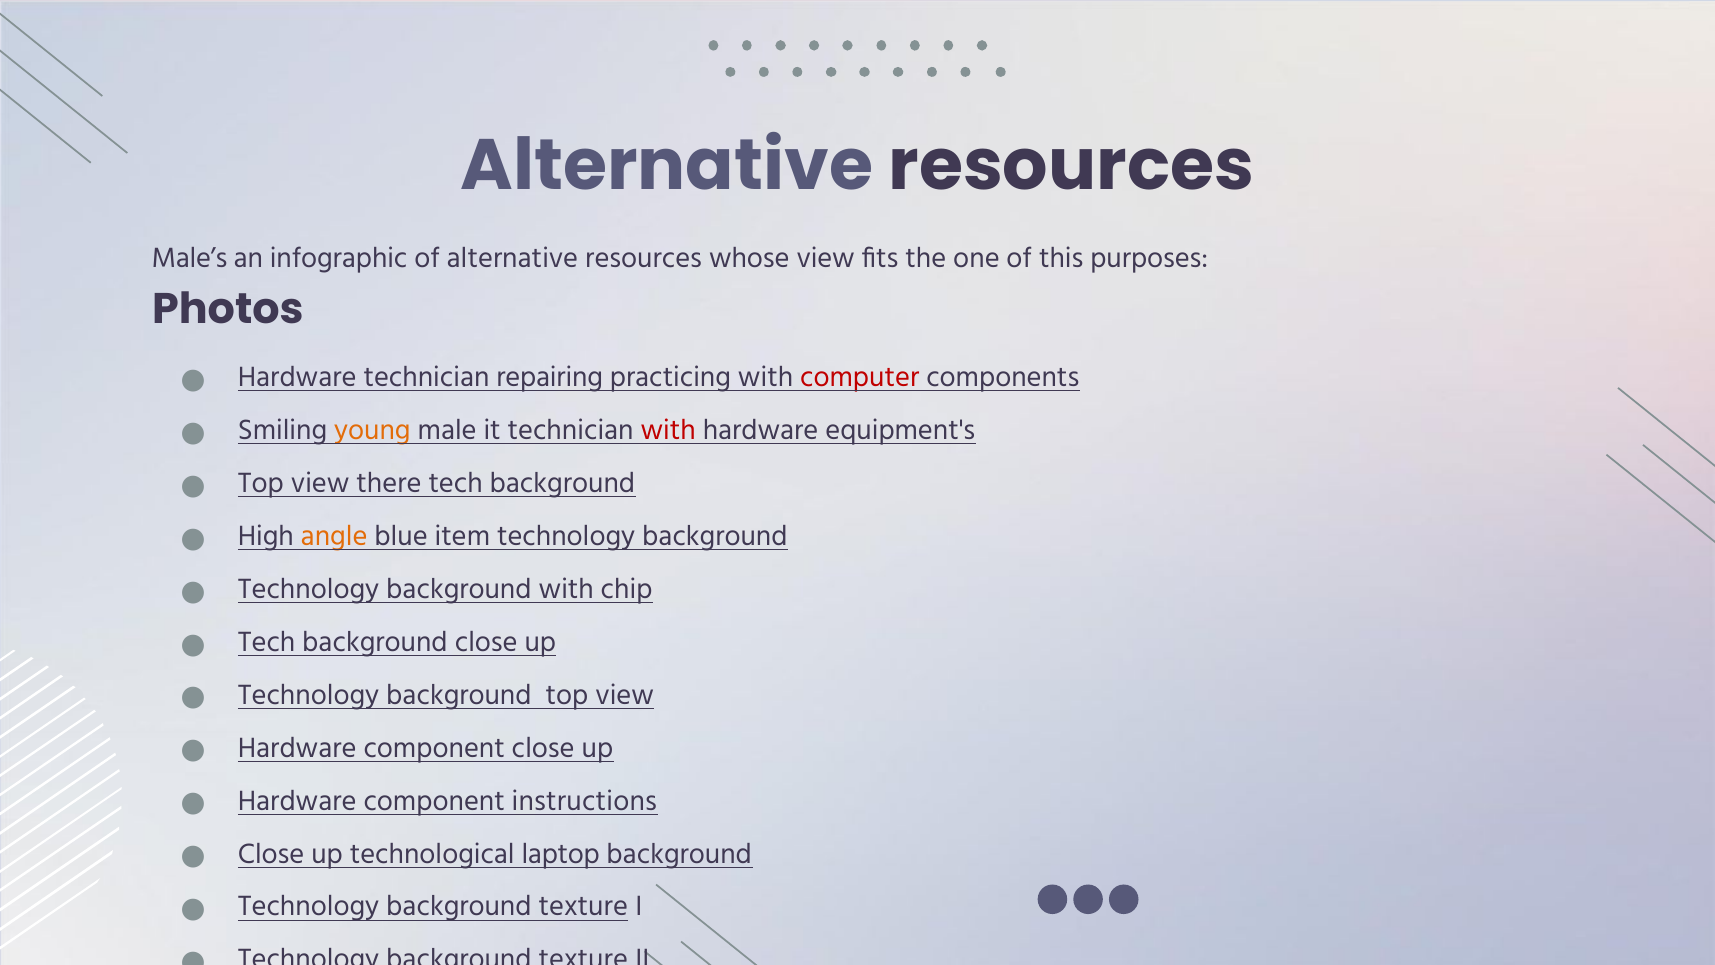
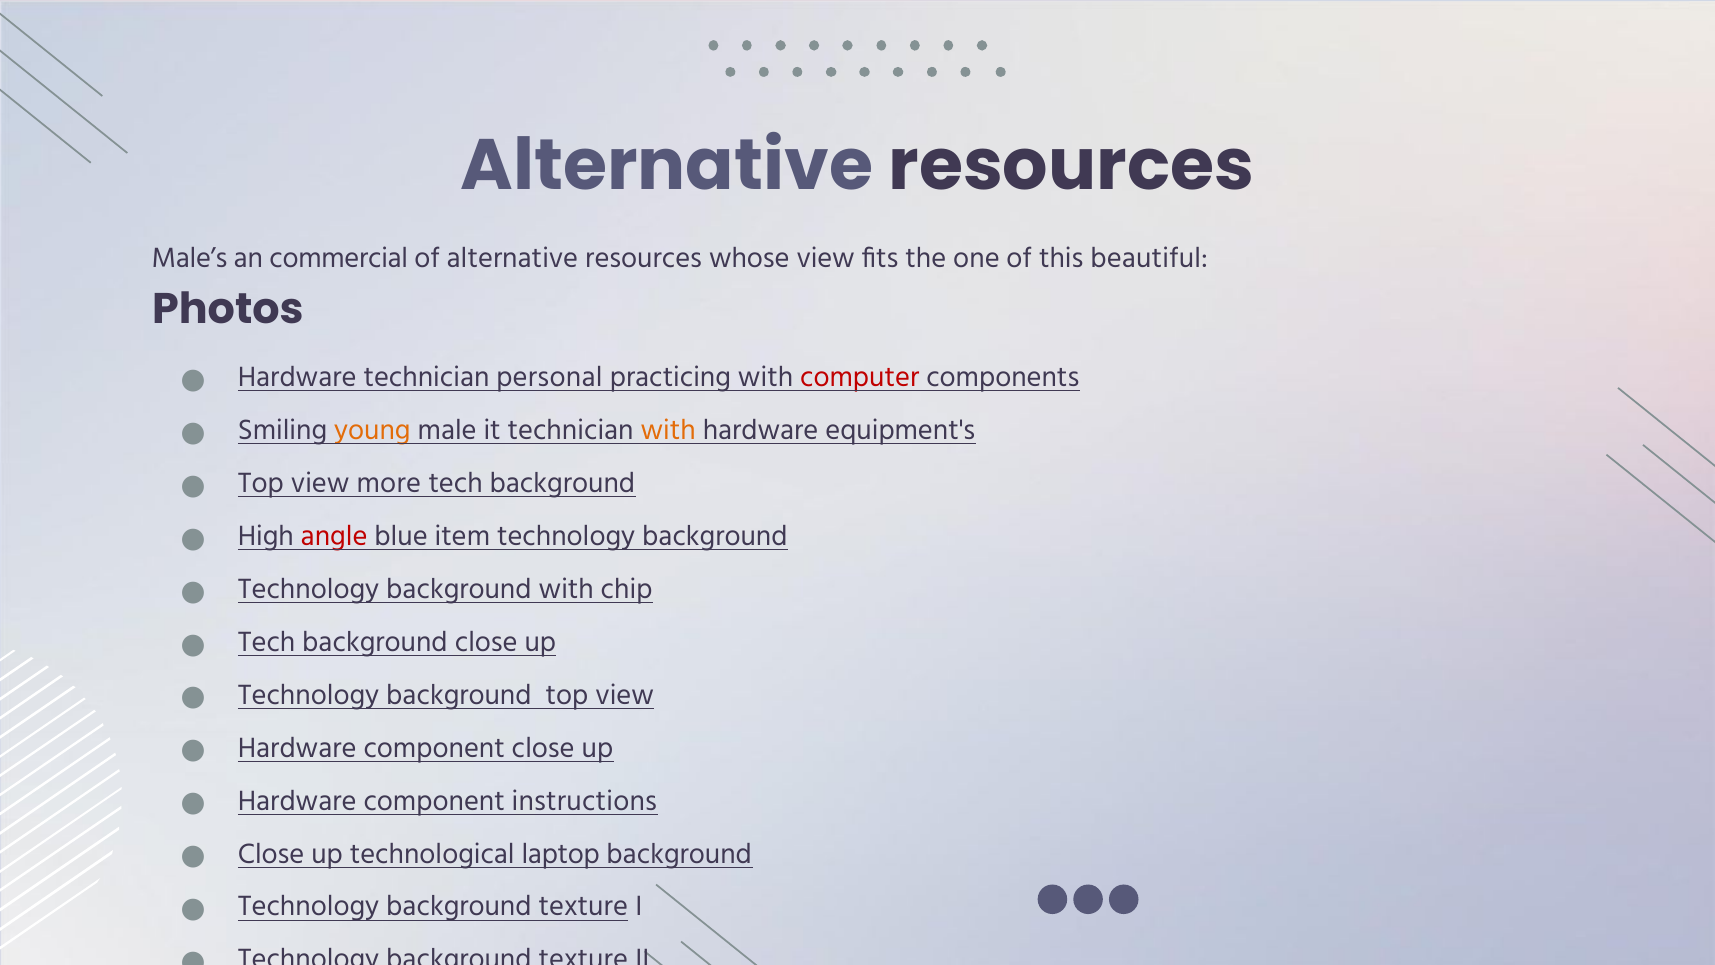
infographic: infographic -> commercial (339, 258)
purposes: purposes -> beautiful (1149, 258)
repairing: repairing -> personal (549, 377)
with colour: red -> orange (668, 430)
there: there -> more (389, 483)
angle colour: orange -> red (334, 536)
